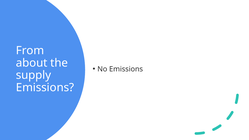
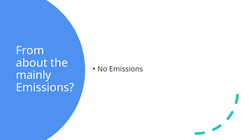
supply: supply -> mainly (34, 75)
